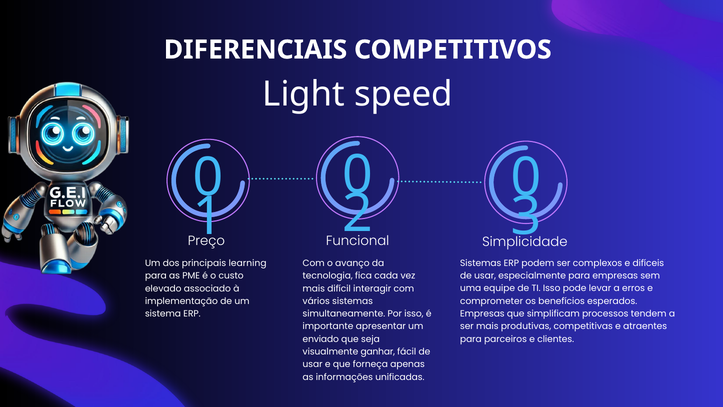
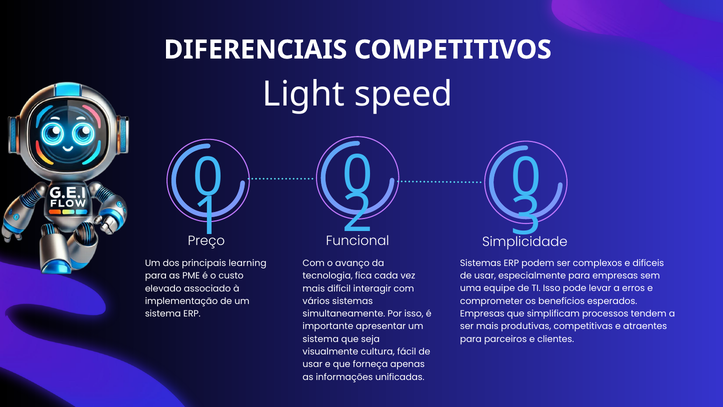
enviado: enviado -> sistema (321, 339)
ganhar: ganhar -> cultura (378, 352)
